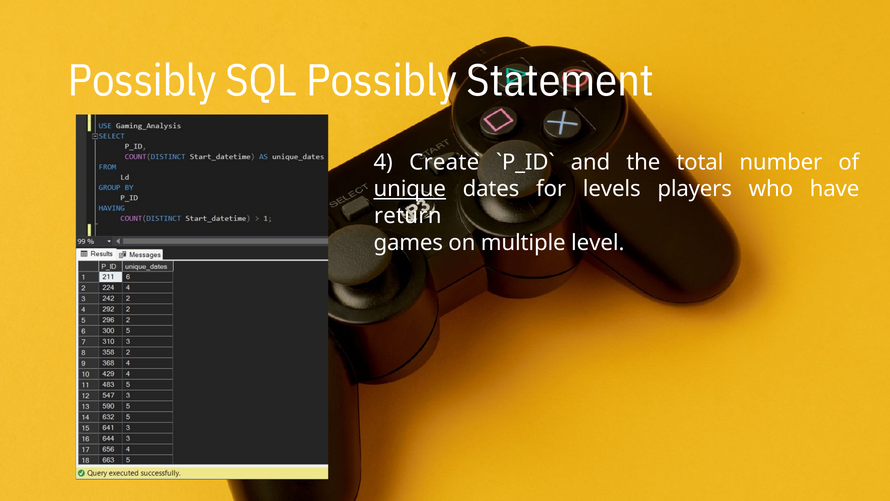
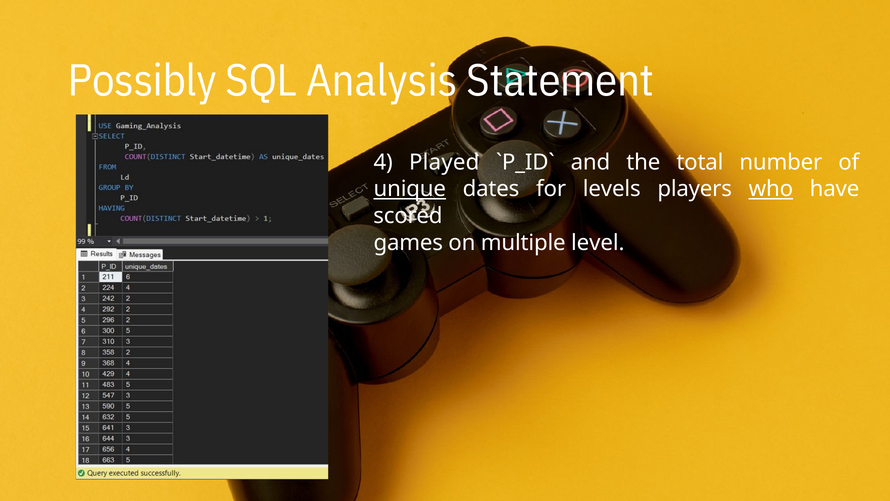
SQL Possibly: Possibly -> Analysis (382, 81)
Create: Create -> Played (444, 162)
who underline: none -> present (771, 189)
return: return -> scored (408, 216)
